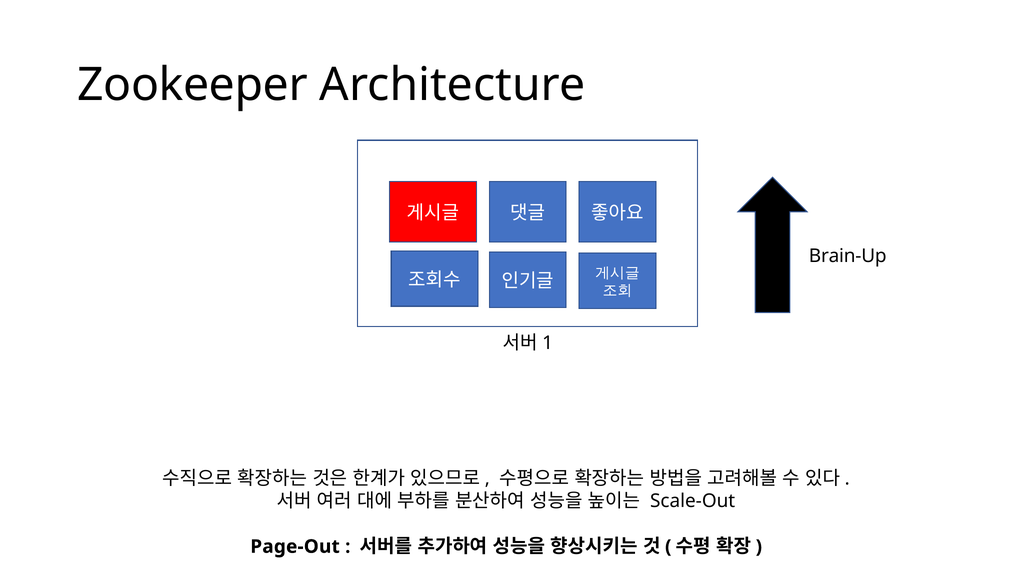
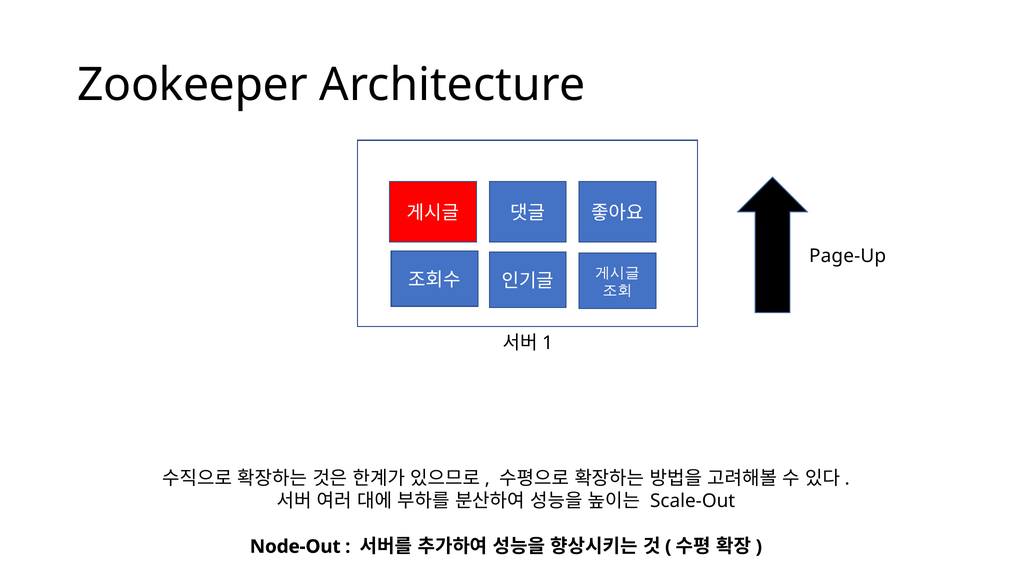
Brain-Up: Brain-Up -> Page-Up (848, 256)
Page-Out: Page-Out -> Node-Out (295, 547)
